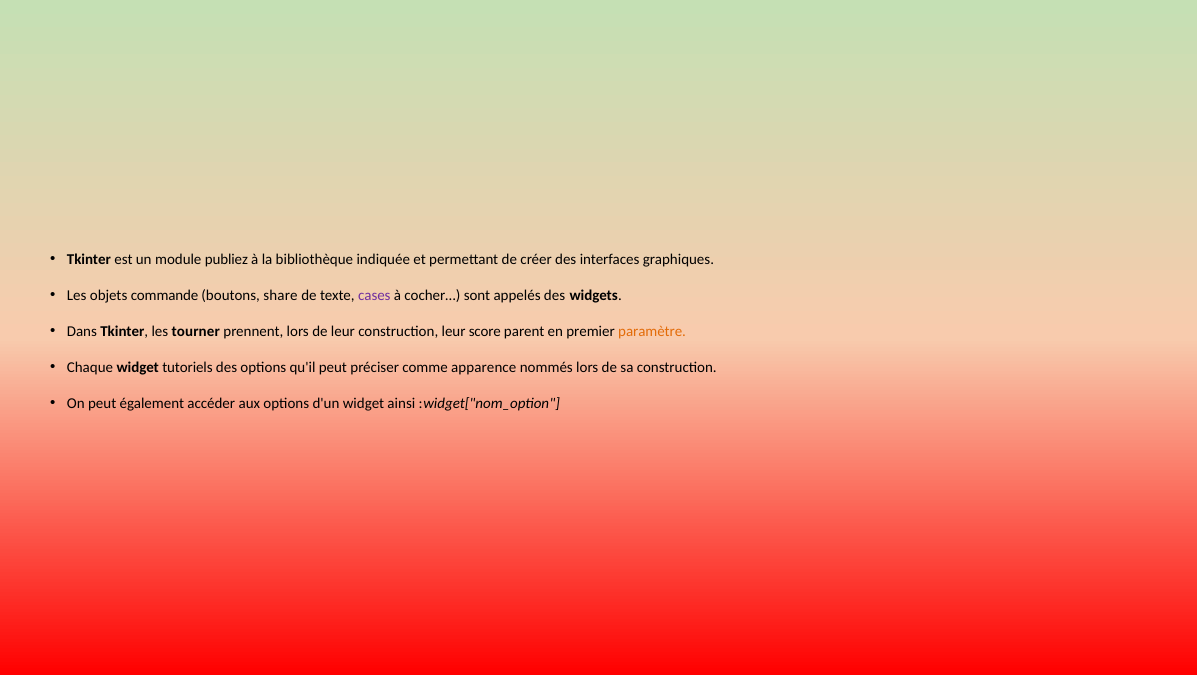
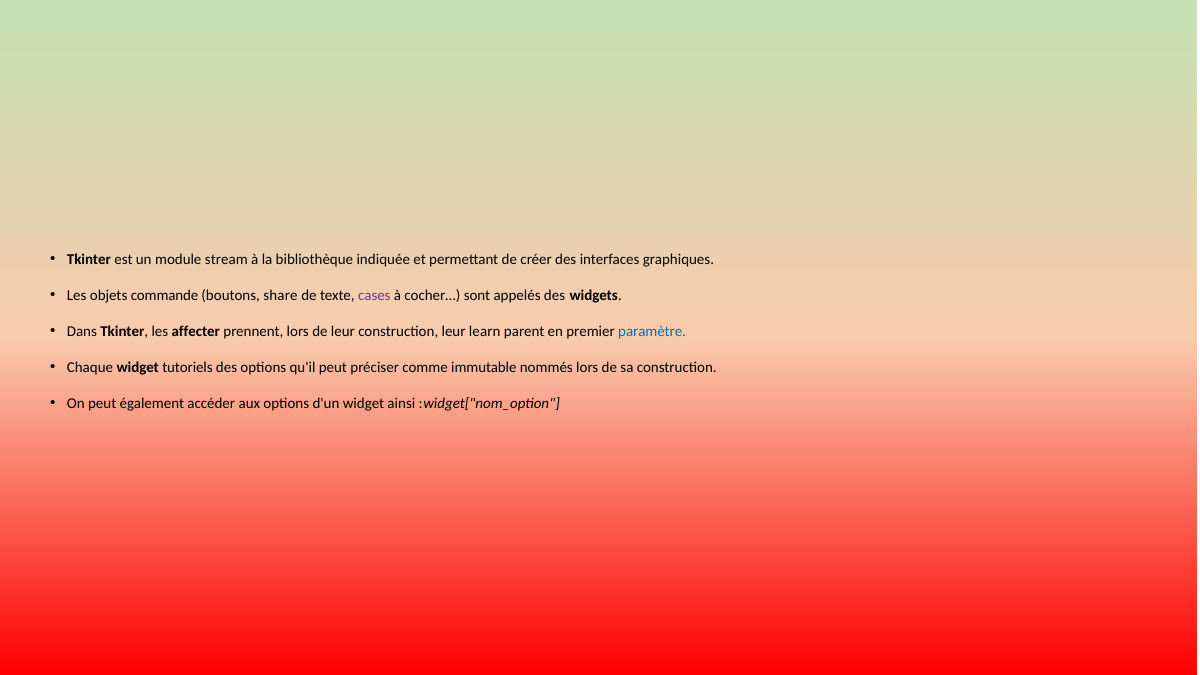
publiez: publiez -> stream (226, 260)
tourner: tourner -> affecter (196, 332)
score: score -> learn (485, 332)
paramètre colour: orange -> blue (652, 332)
apparence: apparence -> immutable (484, 368)
